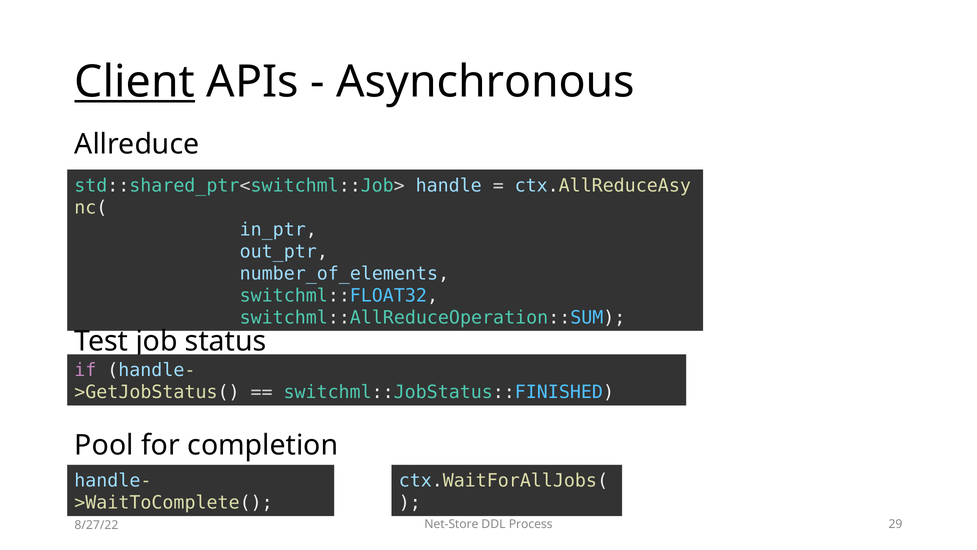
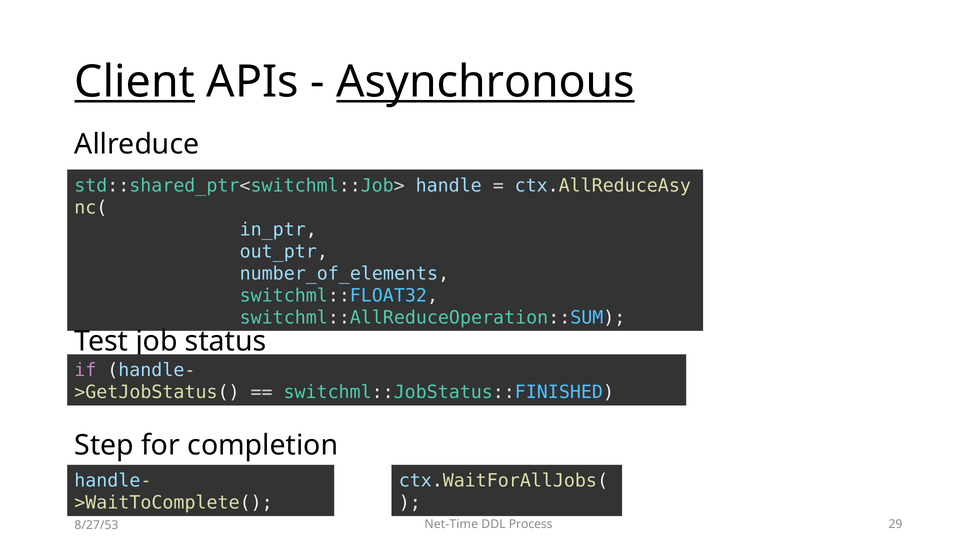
Asynchronous underline: none -> present (486, 82)
Pool: Pool -> Step (104, 445)
Net-Store: Net-Store -> Net-Time (451, 524)
8/27/22: 8/27/22 -> 8/27/53 (96, 525)
